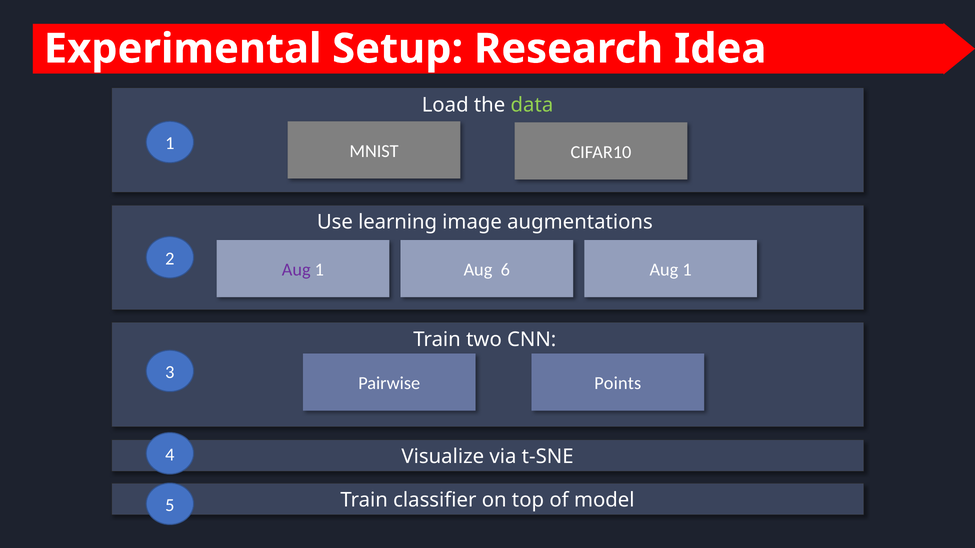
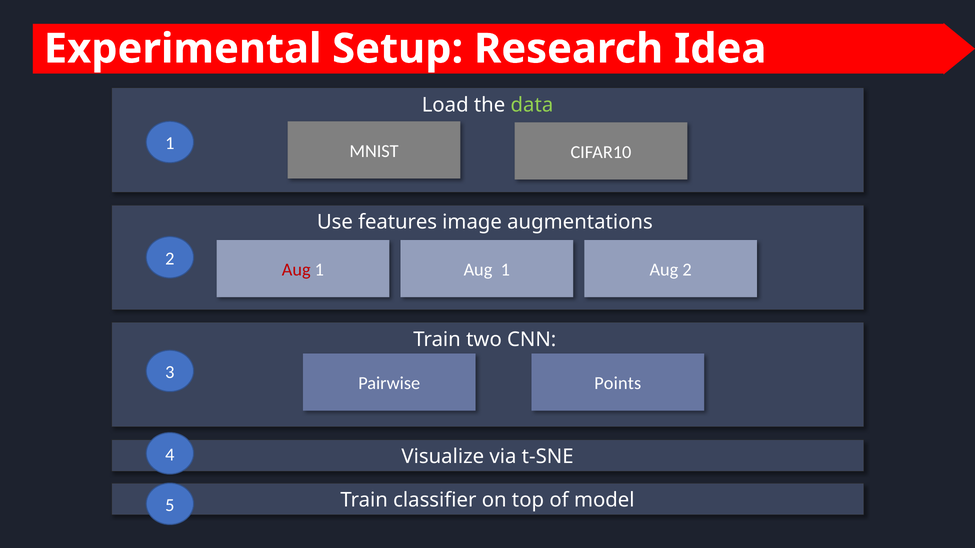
learning: learning -> features (398, 222)
Aug colour: purple -> red (296, 270)
1 Aug 6: 6 -> 1 (505, 270)
1: 1 -> 2 (687, 270)
